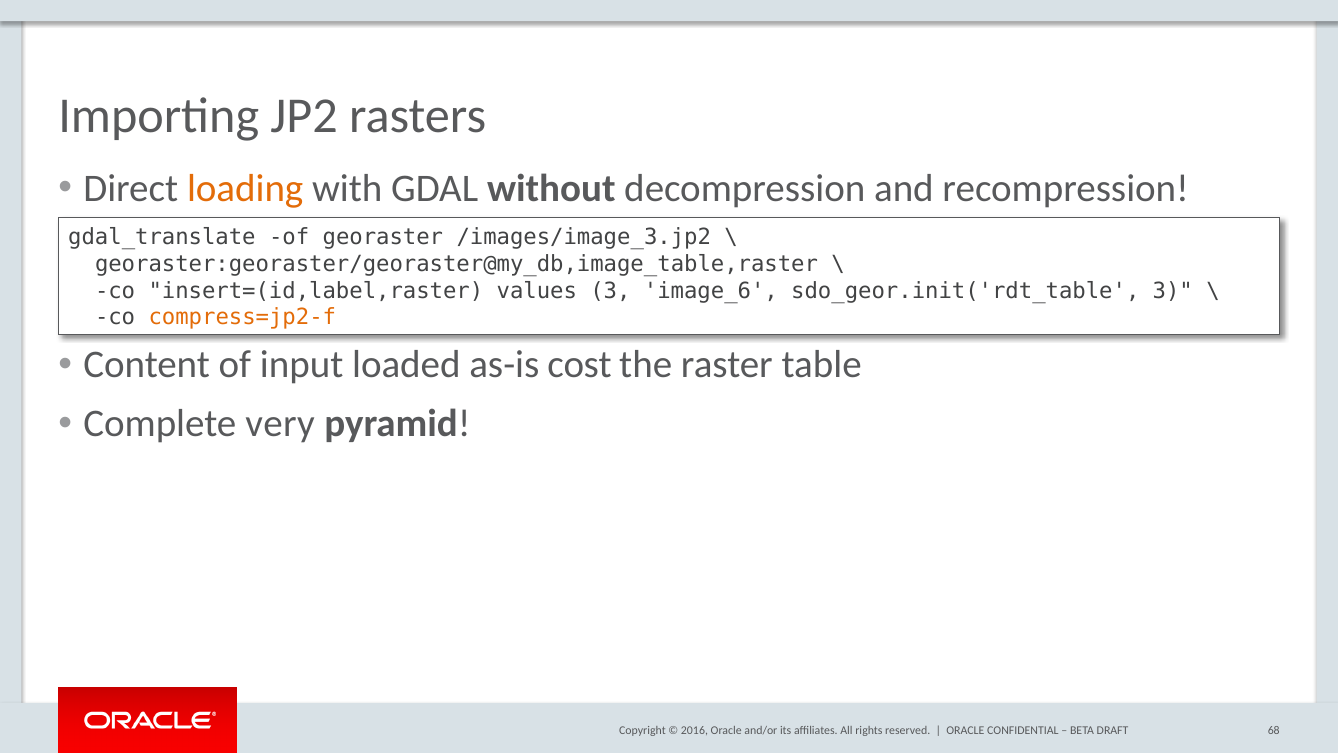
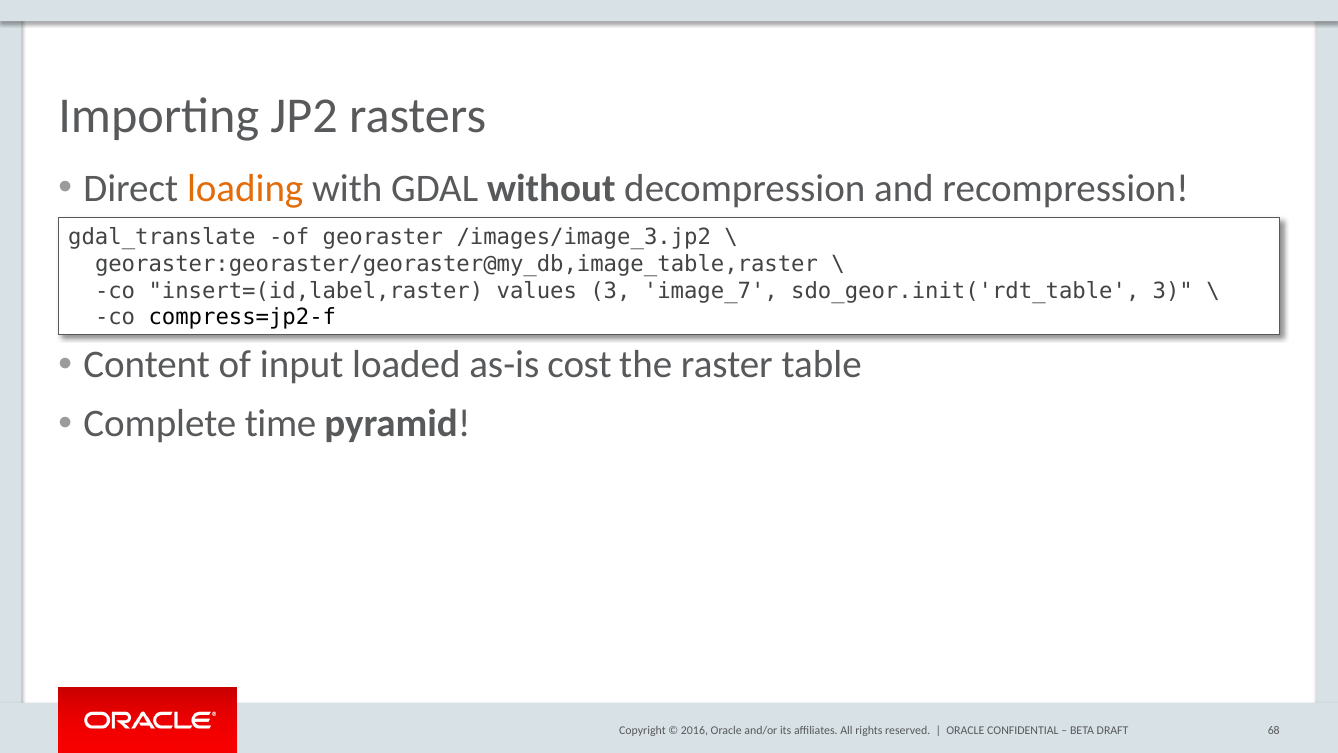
image_6: image_6 -> image_7 (711, 291)
compress=jp2-f colour: orange -> black (242, 318)
very: very -> time (281, 424)
